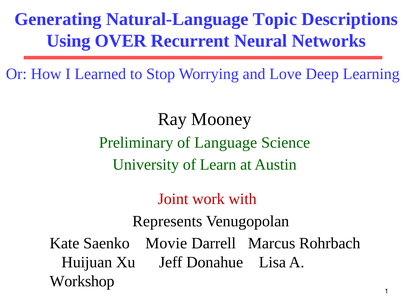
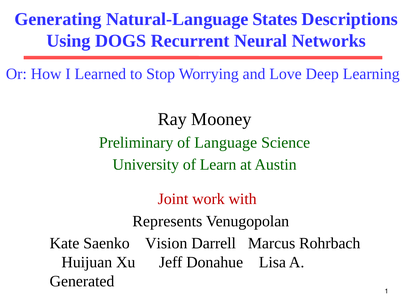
Topic: Topic -> States (275, 19)
OVER: OVER -> DOGS (121, 41)
Movie: Movie -> Vision (166, 243)
Workshop: Workshop -> Generated (82, 281)
